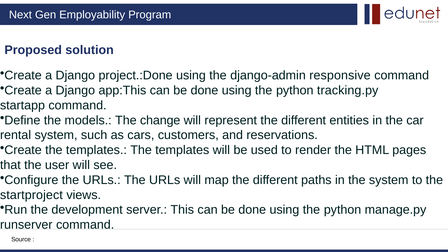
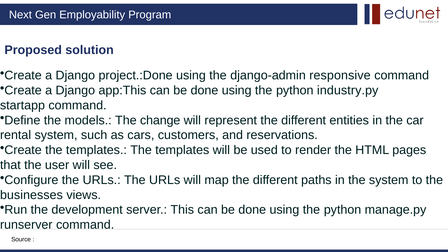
tracking.py: tracking.py -> industry.py (348, 90)
startproject: startproject -> businesses (31, 195)
